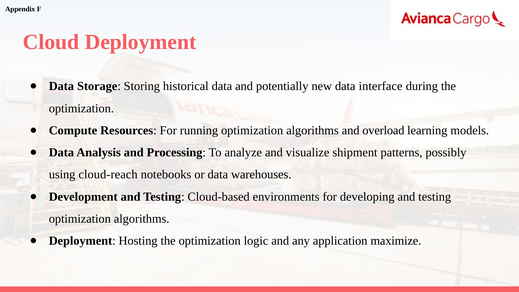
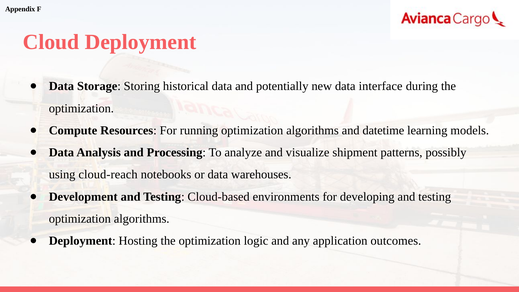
overload: overload -> datetime (383, 130)
maximize: maximize -> outcomes (396, 241)
